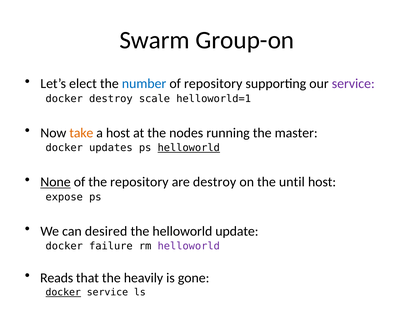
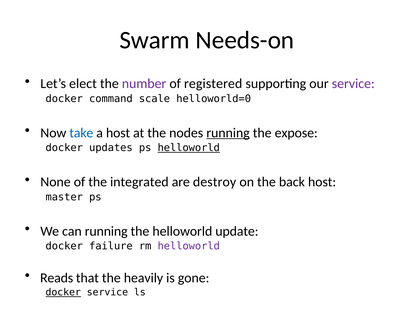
Group-on: Group-on -> Needs-on (245, 40)
number colour: blue -> purple (144, 84)
of repository: repository -> registered (213, 84)
docker destroy: destroy -> command (111, 99)
helloworld=1: helloworld=1 -> helloworld=0 (214, 99)
take colour: orange -> blue (81, 133)
running underline: none -> present (228, 133)
master: master -> expose (296, 133)
None underline: present -> none (56, 182)
the repository: repository -> integrated (139, 182)
until: until -> back (292, 182)
expose: expose -> master (64, 197)
can desired: desired -> running (106, 232)
